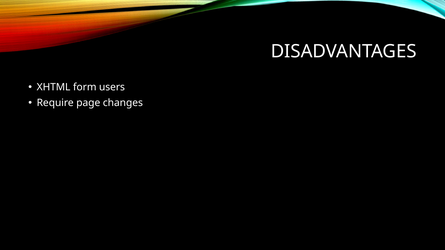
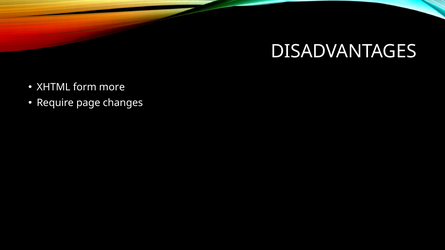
users: users -> more (112, 87)
